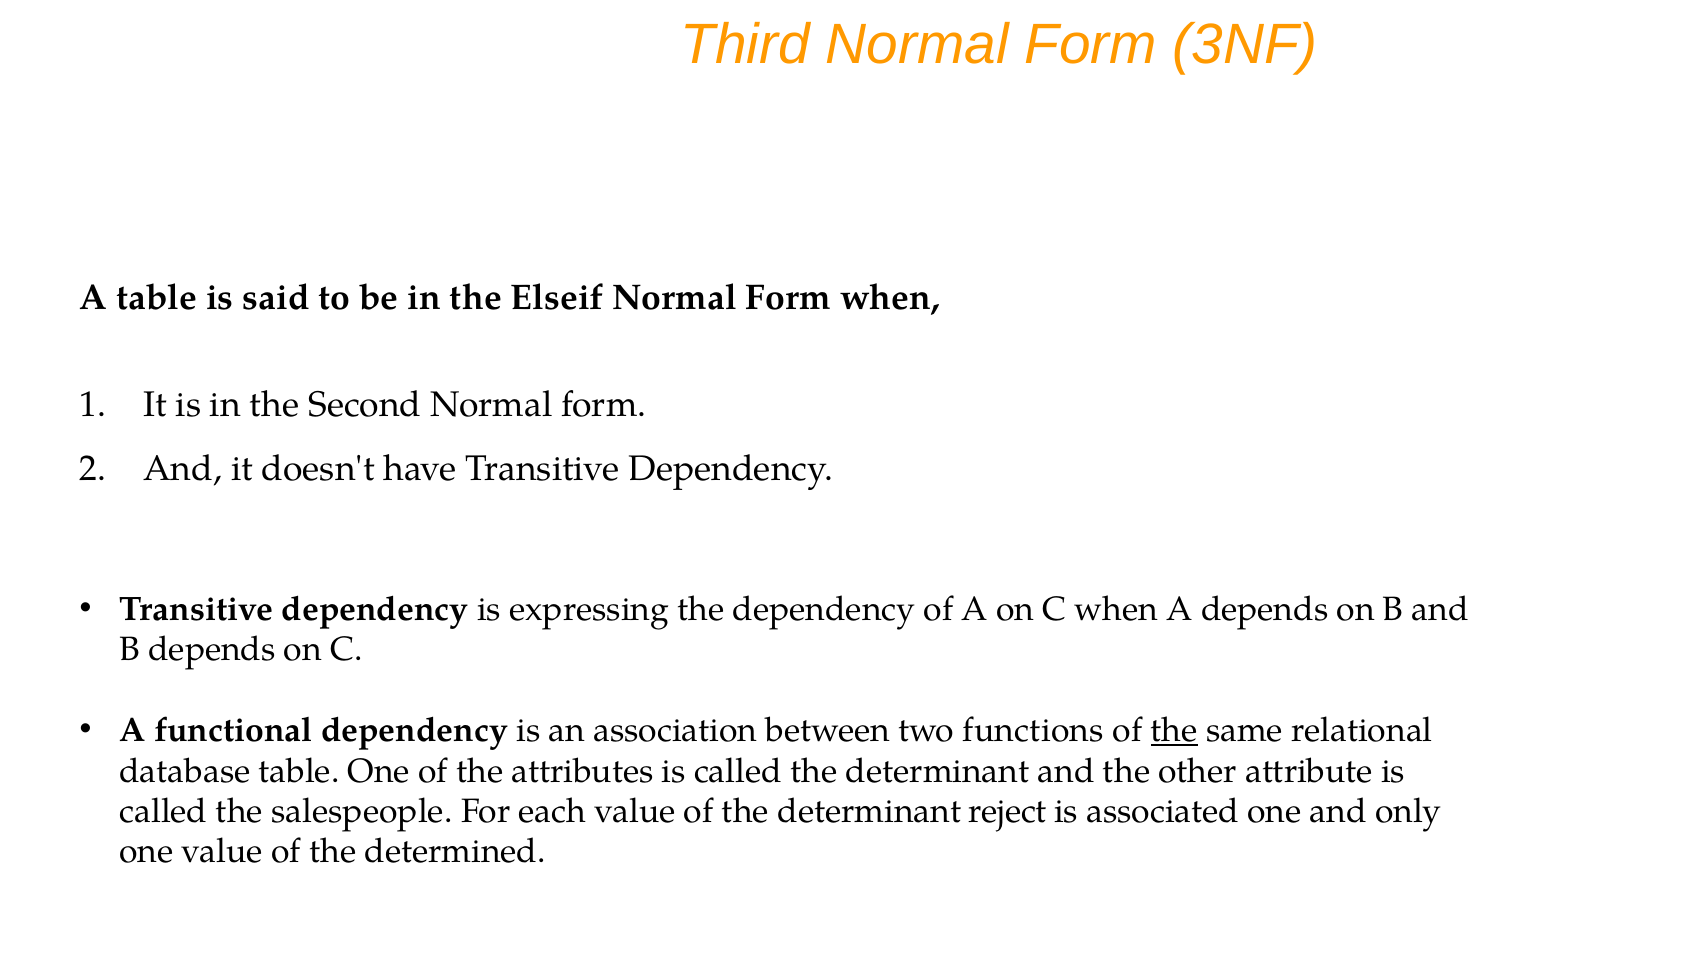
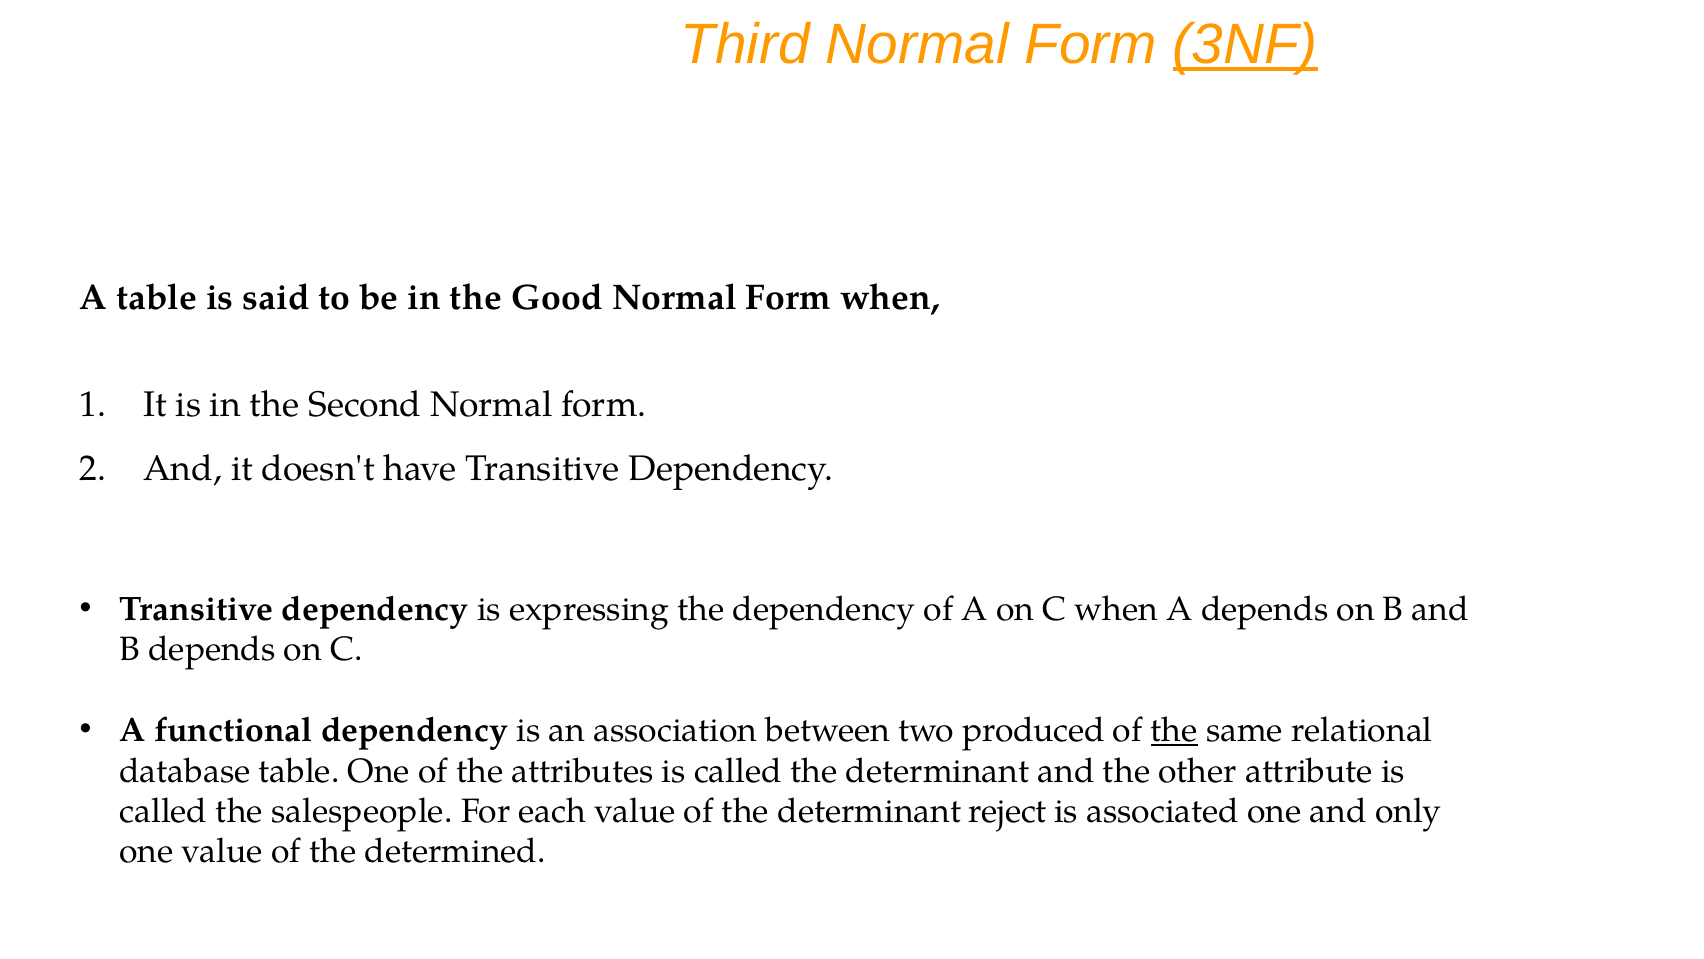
3NF underline: none -> present (1245, 44)
Elseif: Elseif -> Good (557, 298)
functions: functions -> produced (1034, 730)
